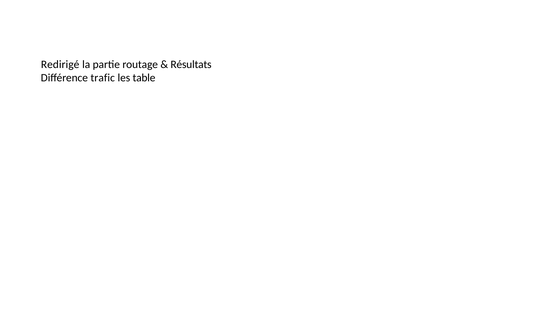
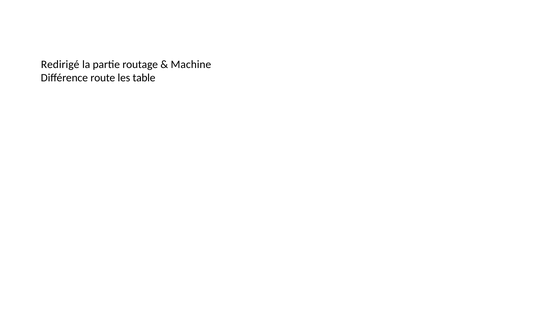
Résultats: Résultats -> Machine (191, 64)
trafic: trafic -> route (103, 78)
